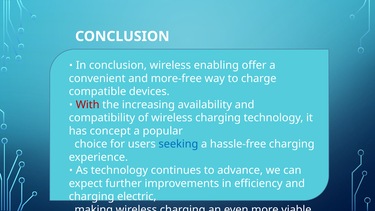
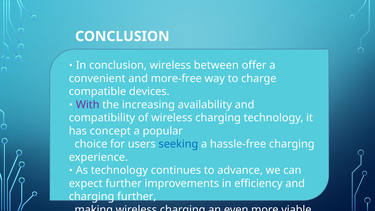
enabling: enabling -> between (216, 65)
With colour: red -> purple (88, 105)
charging electric: electric -> further (137, 197)
